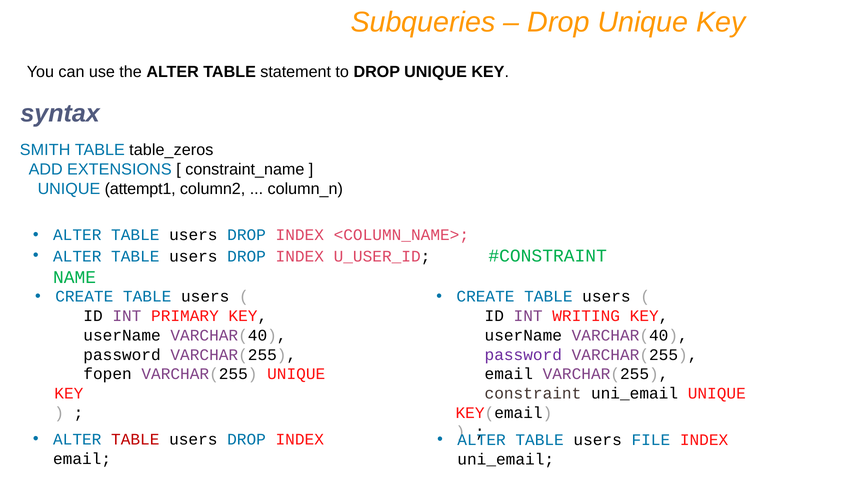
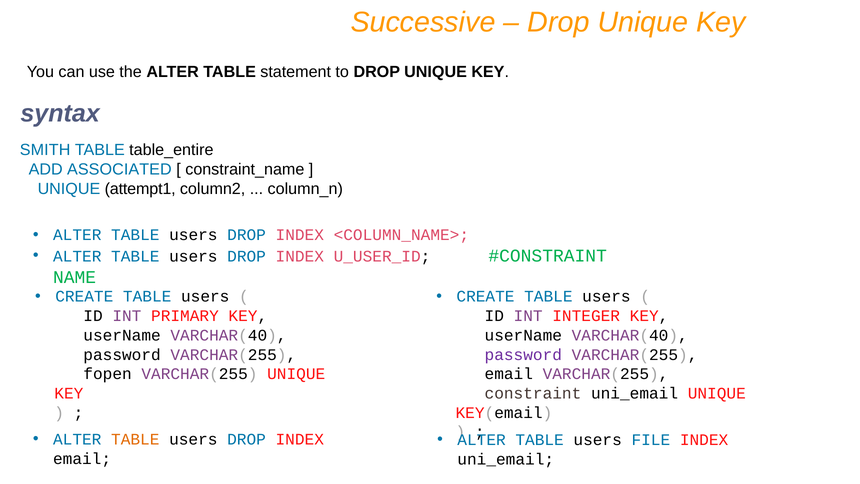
Subqueries: Subqueries -> Successive (423, 22)
table_zeros: table_zeros -> table_entire (171, 150)
EXTENSIONS: EXTENSIONS -> ASSOCIATED (119, 169)
WRITING: WRITING -> INTEGER (586, 316)
TABLE colour: red -> orange (135, 439)
